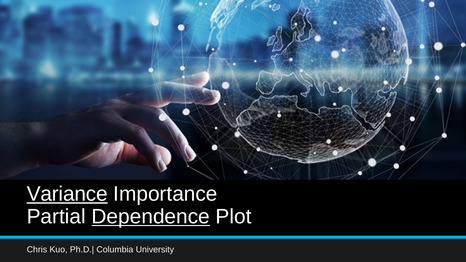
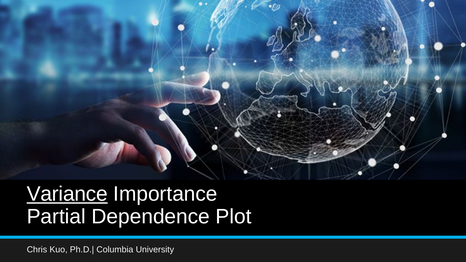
Dependence underline: present -> none (151, 217)
